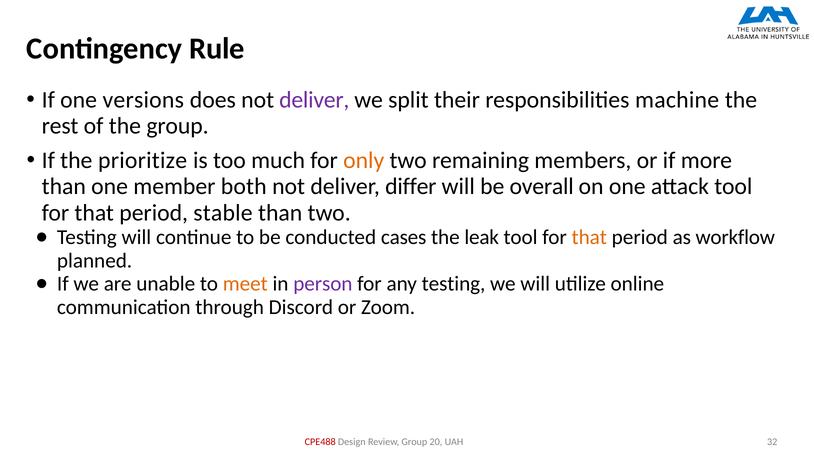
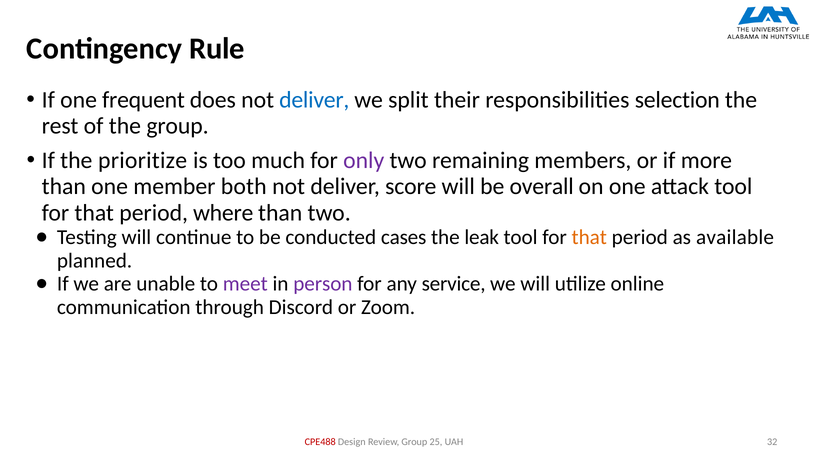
versions: versions -> frequent (144, 100)
deliver colour: purple -> blue (314, 100)
machine: machine -> selection (677, 100)
only colour: orange -> purple (364, 160)
differ: differ -> score (411, 187)
stable: stable -> where (223, 213)
workflow: workflow -> available (735, 237)
meet colour: orange -> purple (245, 284)
any testing: testing -> service (454, 284)
20: 20 -> 25 (436, 442)
